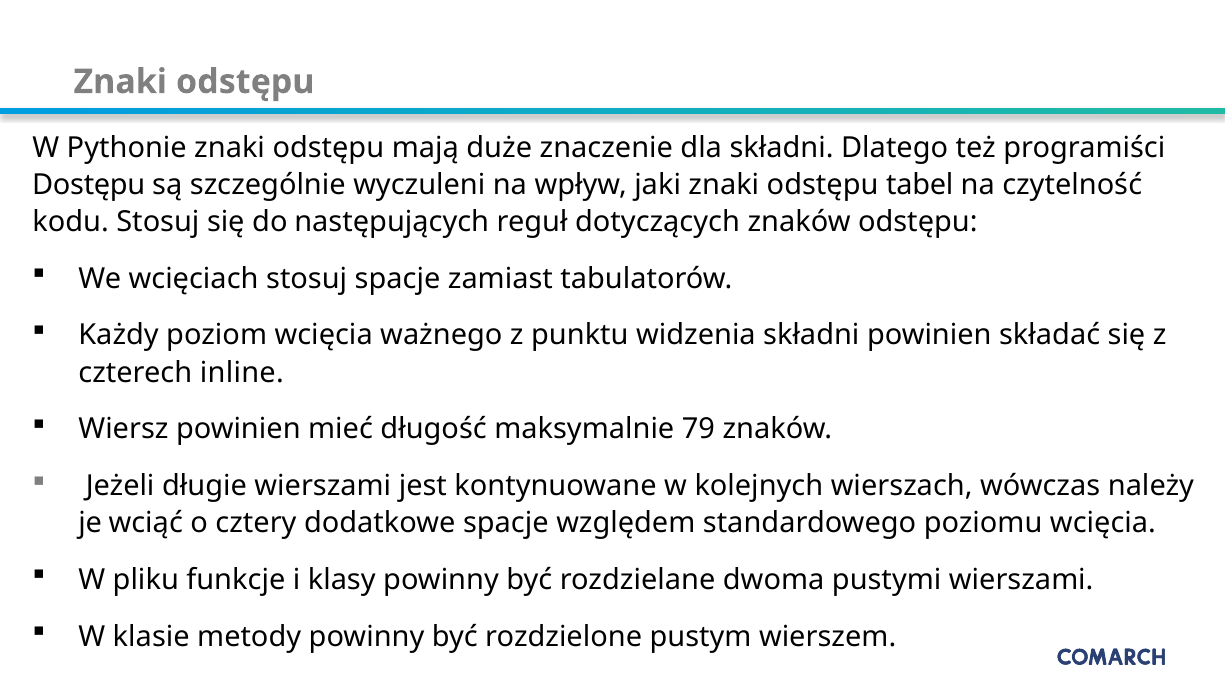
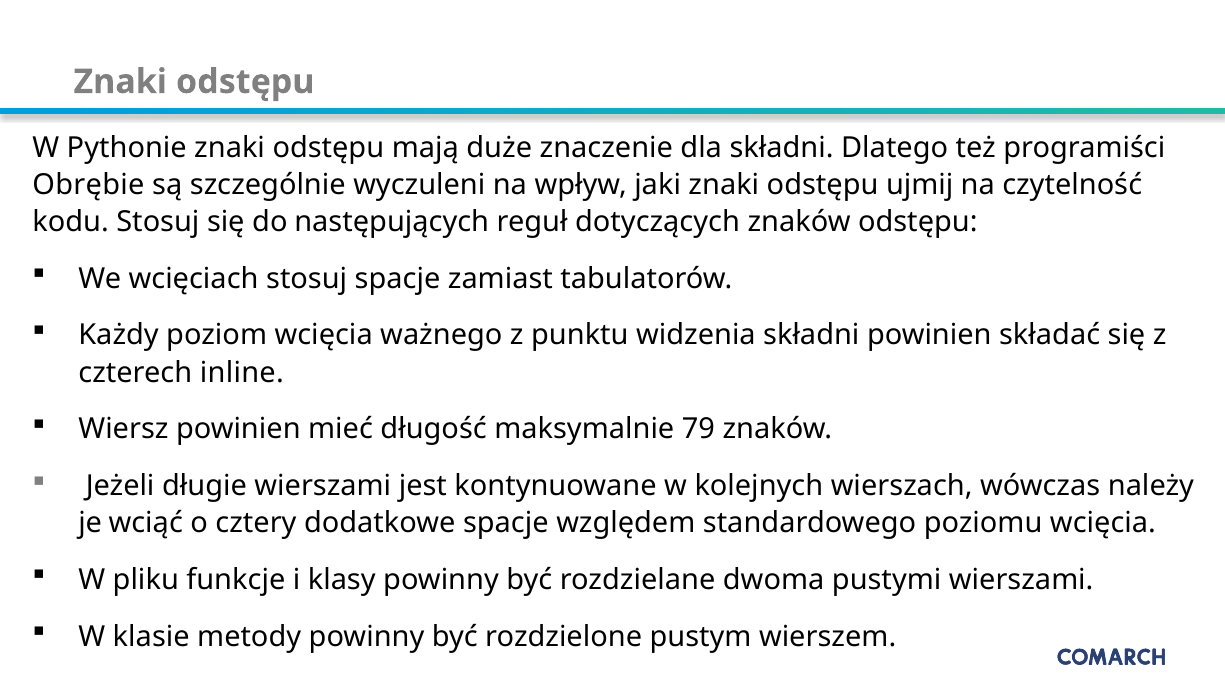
Dostępu: Dostępu -> Obrębie (88, 185)
tabel: tabel -> ujmij (920, 185)
